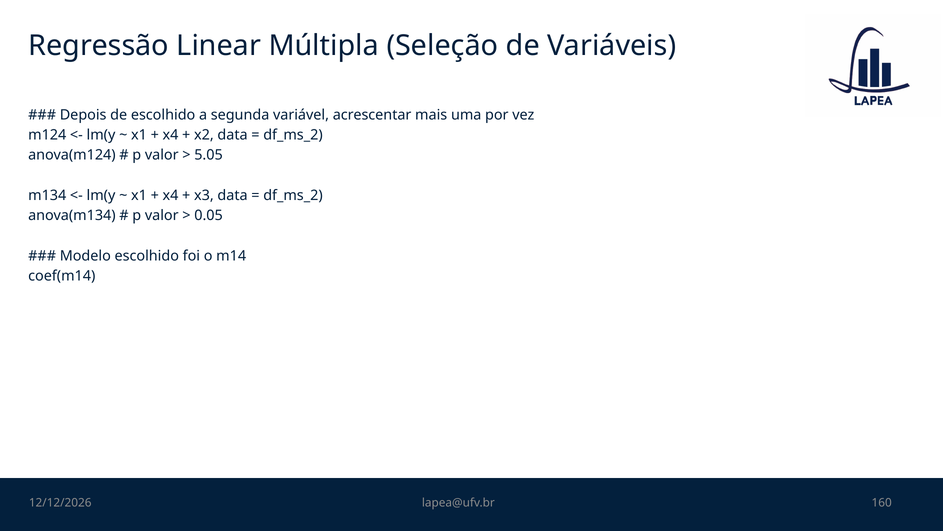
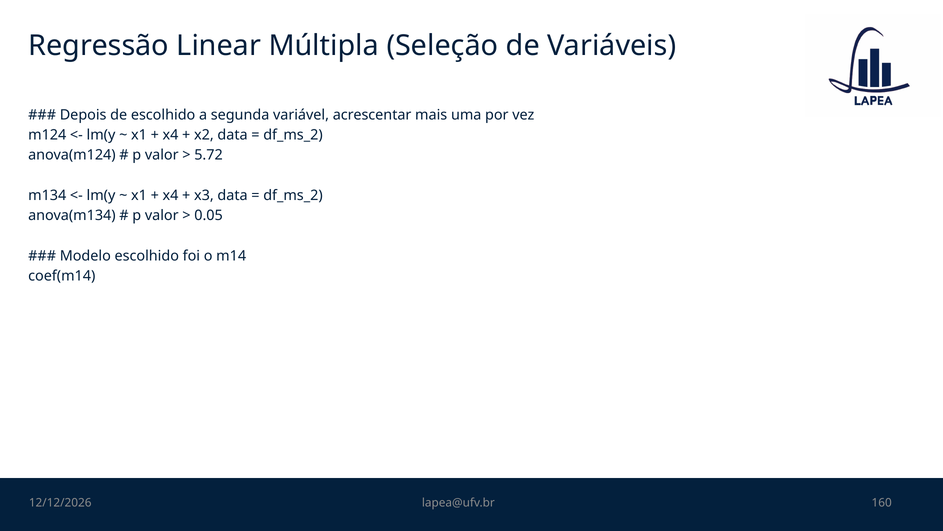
5.05: 5.05 -> 5.72 (209, 155)
